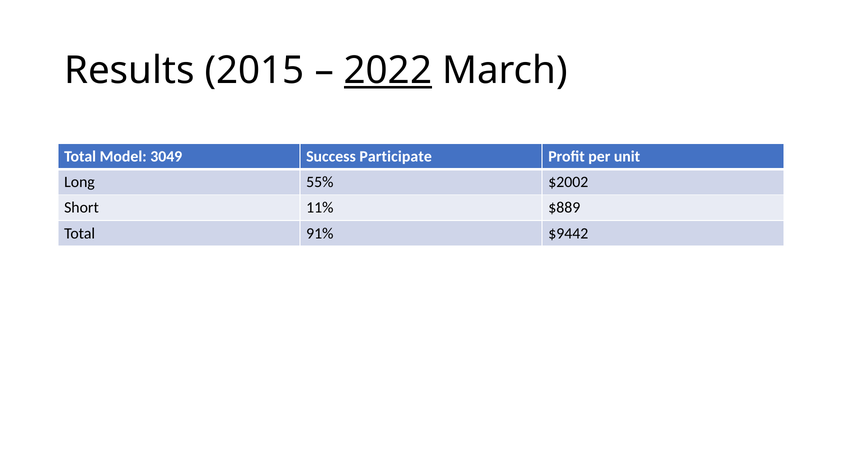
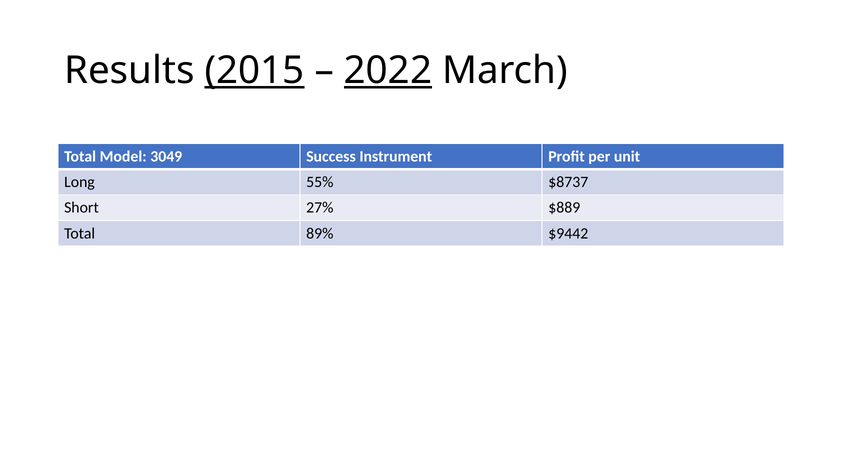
2015 underline: none -> present (255, 71)
Participate: Participate -> Instrument (396, 157)
$2002: $2002 -> $8737 (568, 182)
11%: 11% -> 27% (320, 208)
91%: 91% -> 89% (320, 234)
